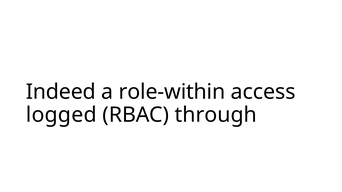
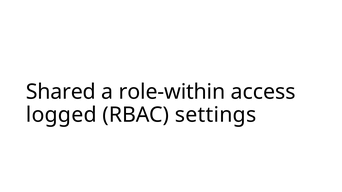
Indeed: Indeed -> Shared (61, 92)
through: through -> settings (216, 115)
